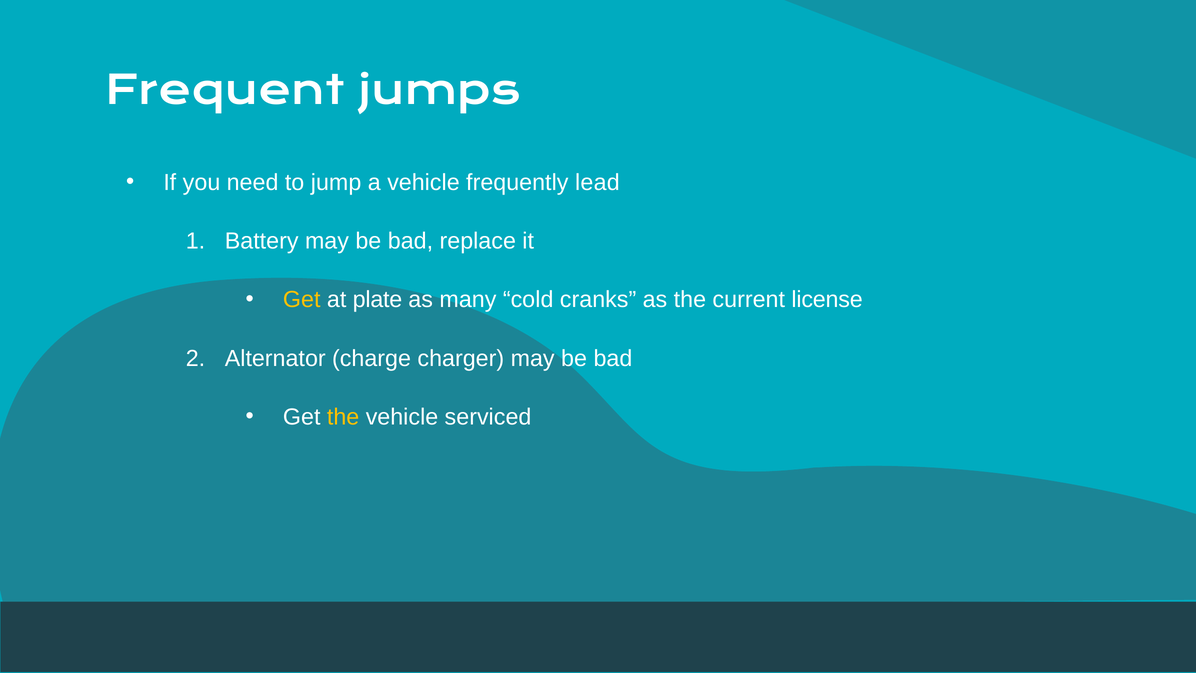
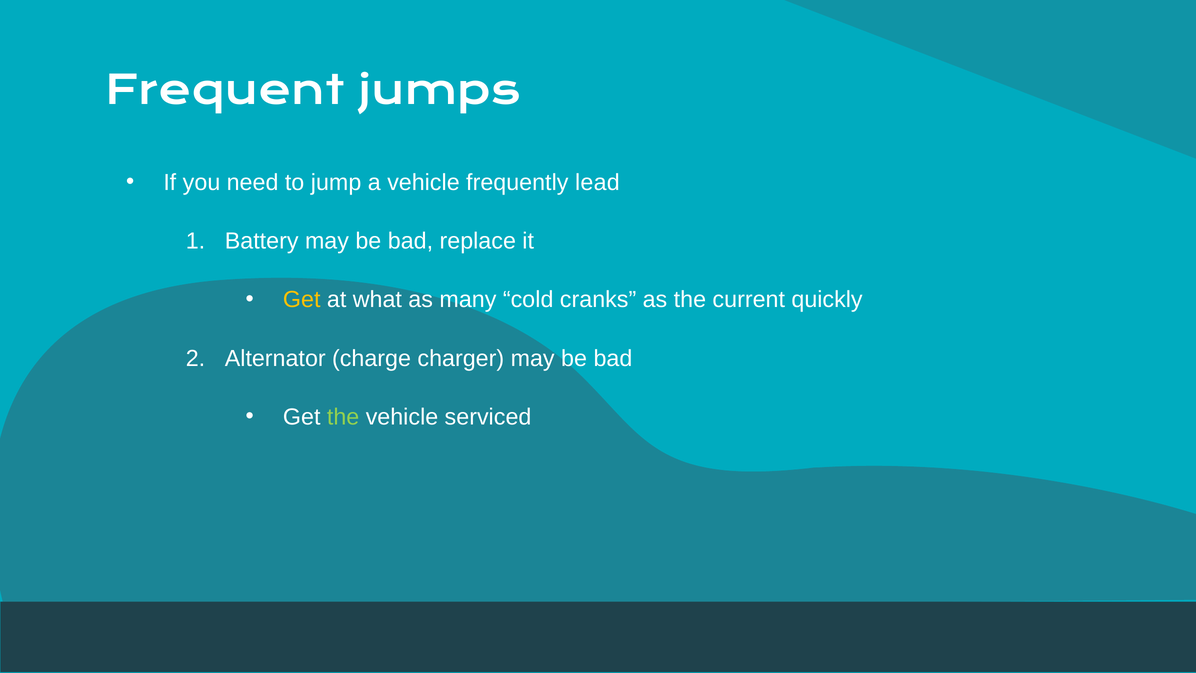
plate: plate -> what (377, 300)
license: license -> quickly (827, 300)
the colour: yellow -> light green (343, 417)
